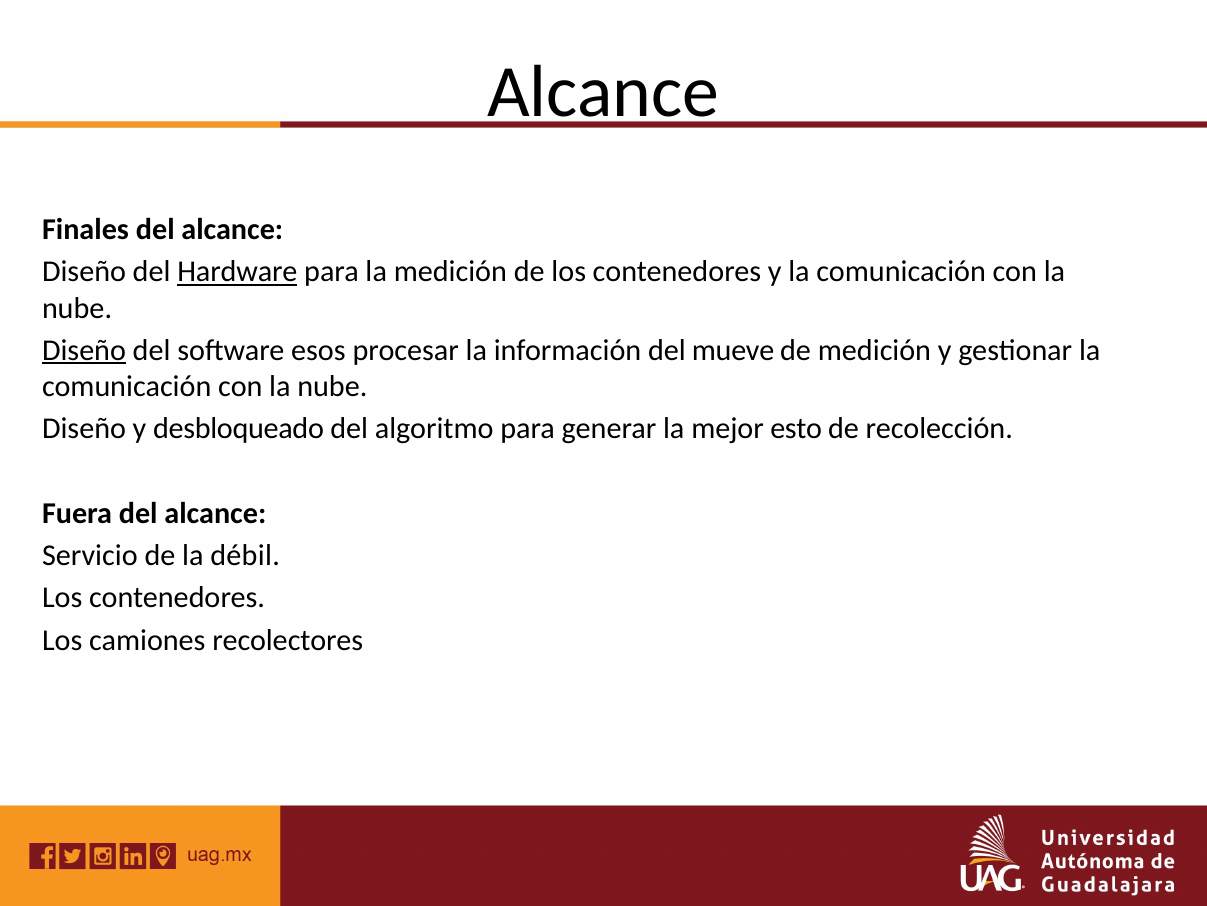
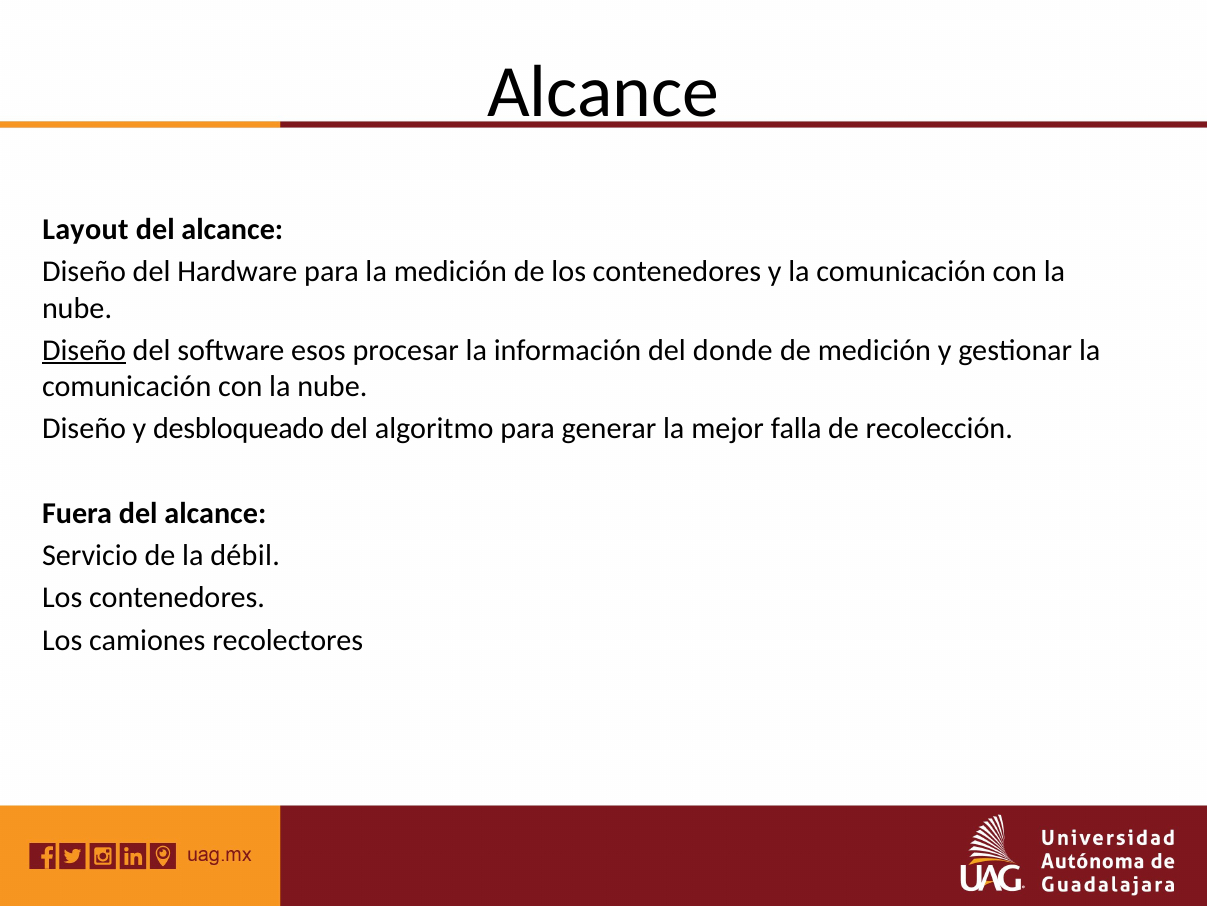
Finales: Finales -> Layout (85, 229)
Hardware underline: present -> none (237, 272)
mueve: mueve -> donde (733, 350)
esto: esto -> falla (796, 429)
